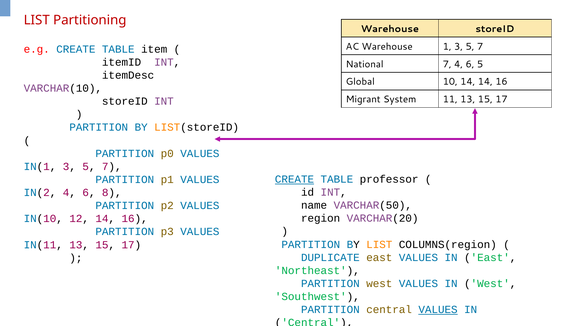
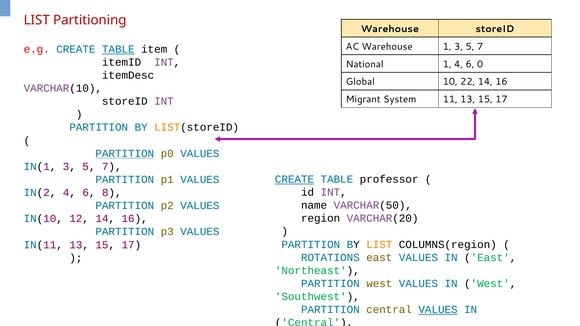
TABLE underline: none -> present (118, 49)
National 7: 7 -> 1 (447, 64)
6 5: 5 -> 0 (480, 64)
10 14: 14 -> 22 (468, 82)
PARTITION underline: none -> present (125, 154)
DUPLICATE: DUPLICATE -> ROTATIONS (330, 258)
